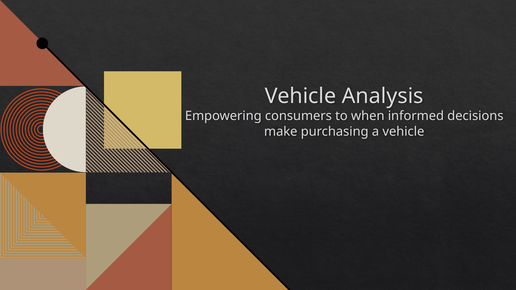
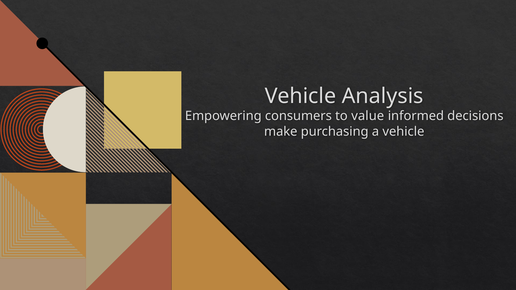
when: when -> value (368, 116)
